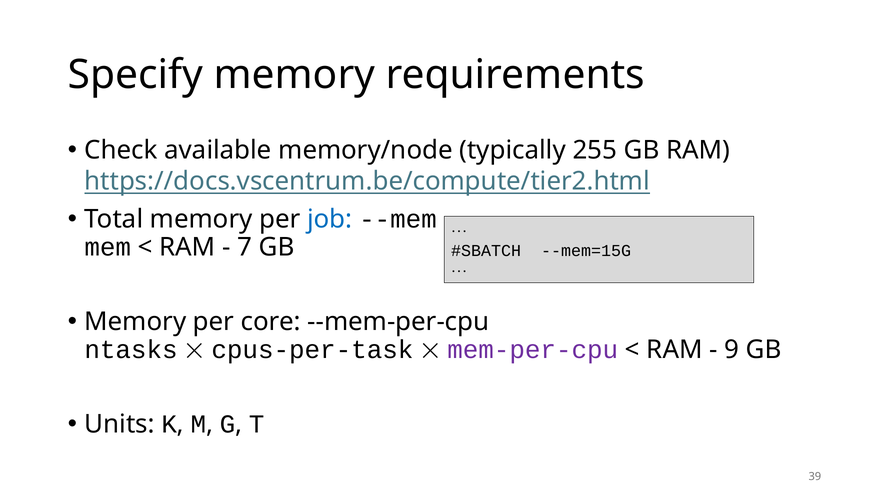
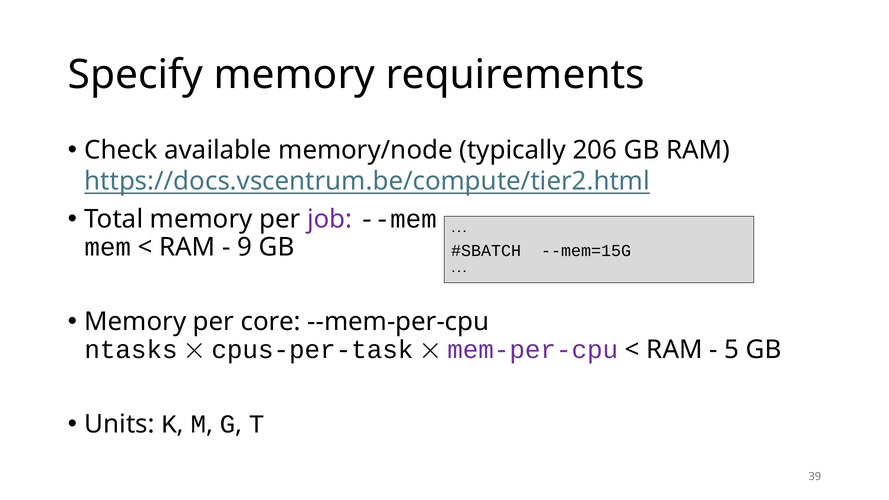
255: 255 -> 206 (595, 150)
job colour: blue -> purple (330, 219)
7: 7 -> 9 (245, 247)
9: 9 -> 5 (732, 350)
